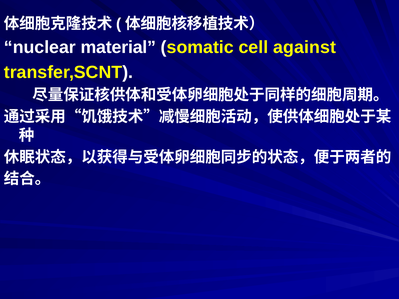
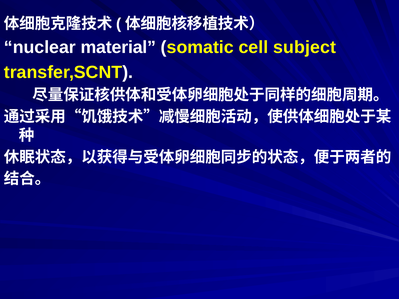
against: against -> subject (305, 47)
